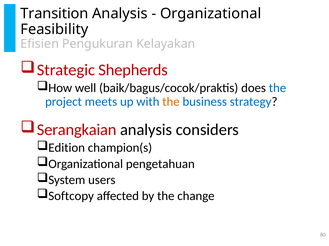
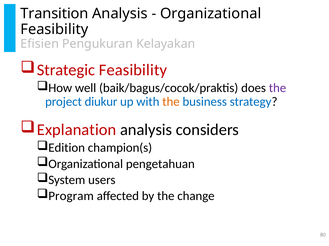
Strategic Shepherds: Shepherds -> Feasibility (133, 70)
the colour: blue -> purple (278, 88)
meets: meets -> diukur (101, 102)
Serangkaian: Serangkaian -> Explanation (77, 130)
Softcopy: Softcopy -> Program (71, 197)
